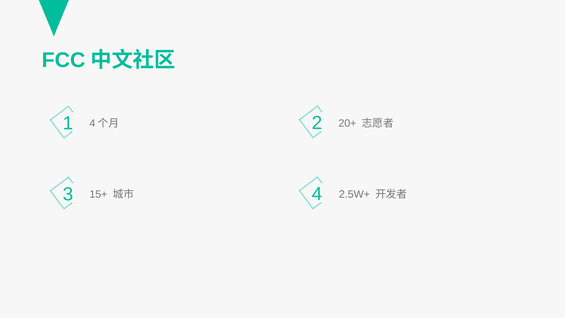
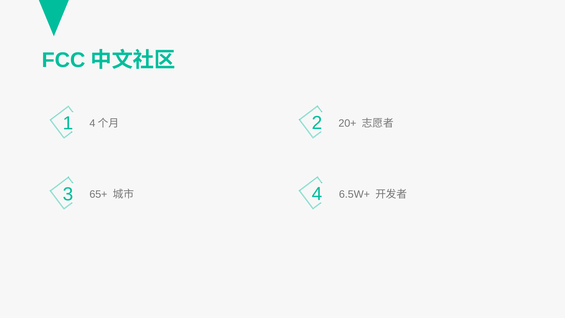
15+: 15+ -> 65+ (98, 194)
2.5W+: 2.5W+ -> 6.5W+ (354, 194)
